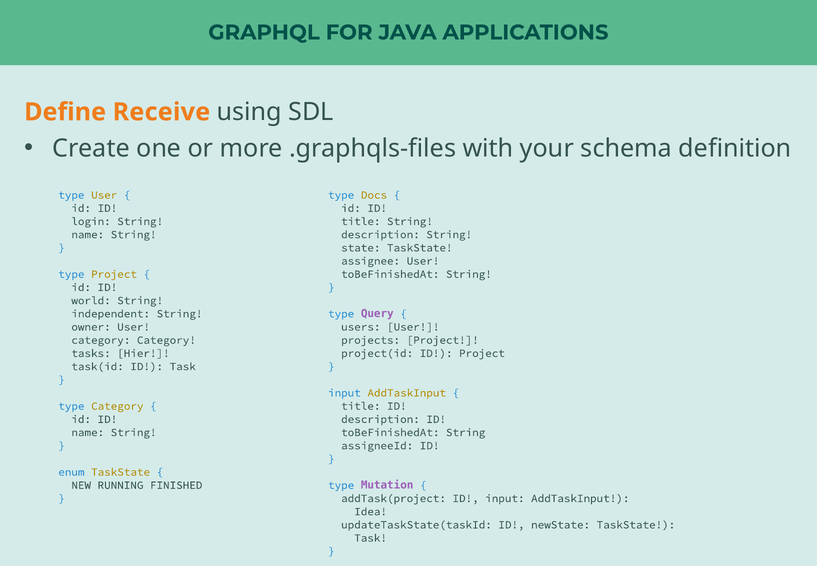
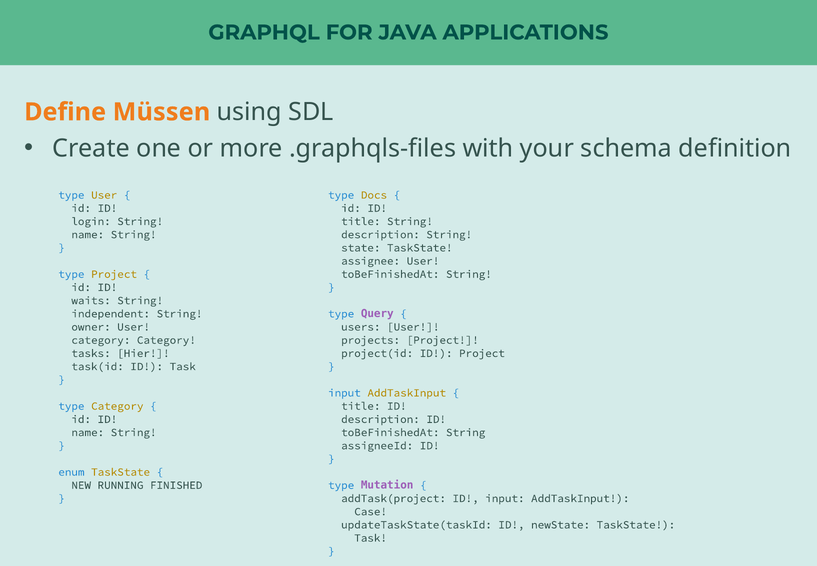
Receive: Receive -> Müssen (161, 112)
world: world -> waits (91, 300)
Idea: Idea -> Case (371, 511)
